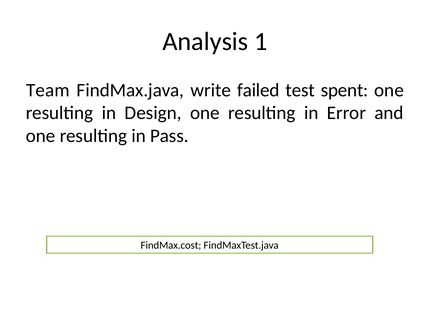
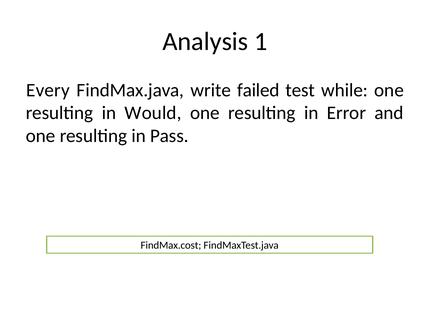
Team: Team -> Every (48, 90)
spent: spent -> while (345, 90)
Design: Design -> Would (153, 113)
